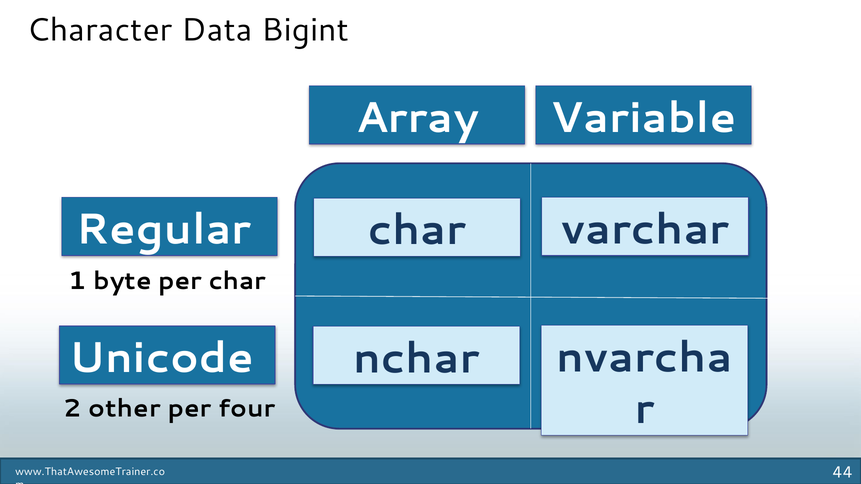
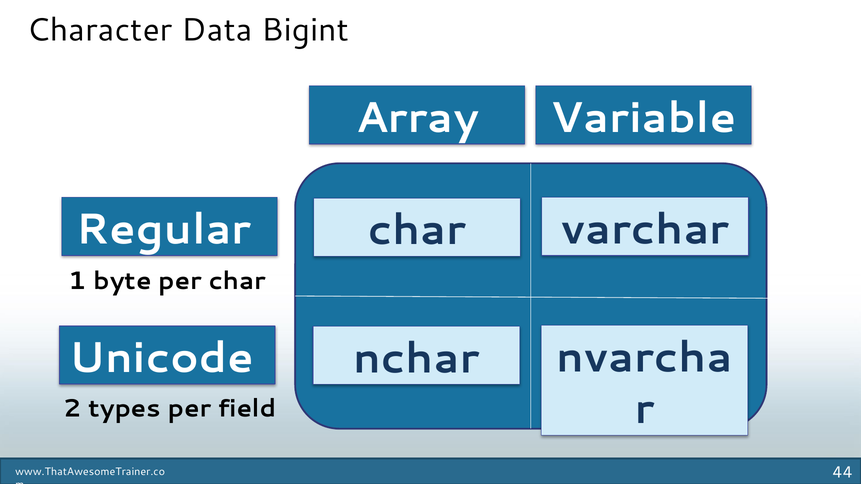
other: other -> types (124, 409)
four: four -> field (247, 409)
